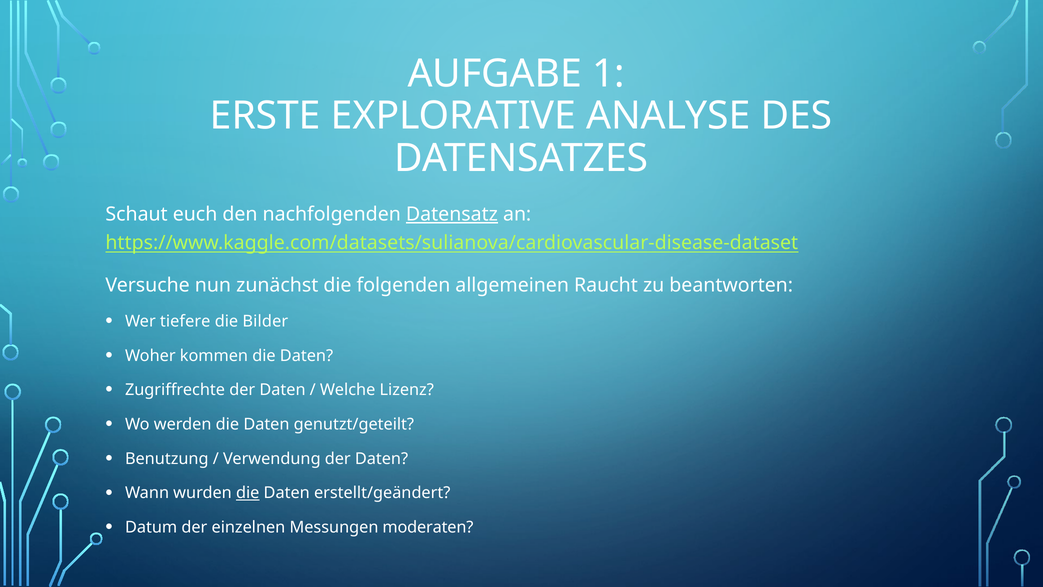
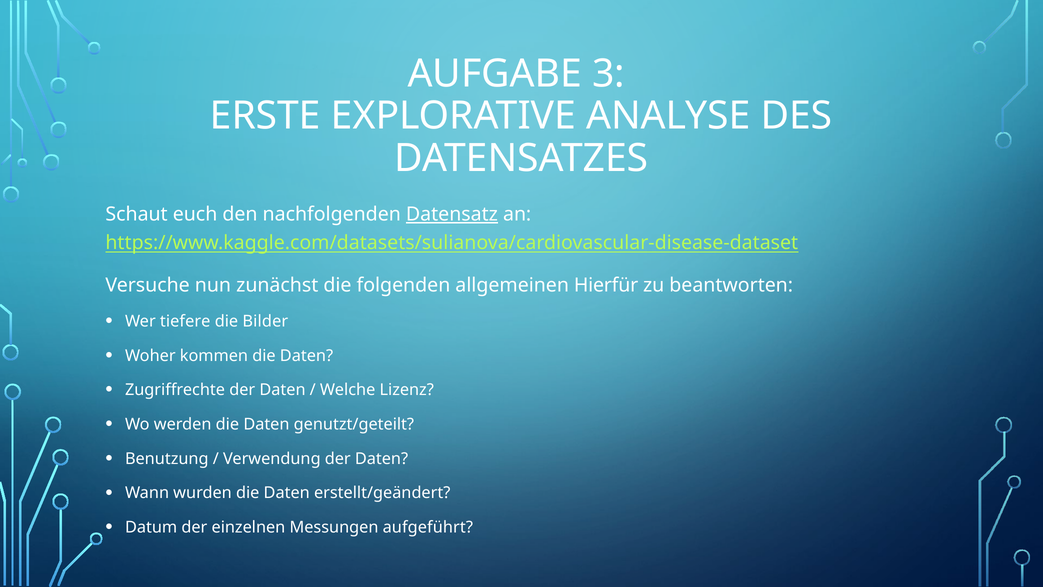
1: 1 -> 3 (609, 74)
Raucht: Raucht -> Hierfür (606, 285)
die underline: present -> none (248, 493)
moderaten: moderaten -> aufgeführt (428, 527)
